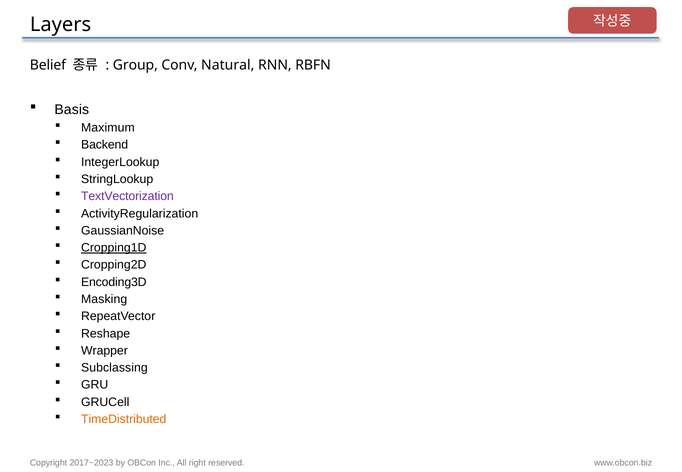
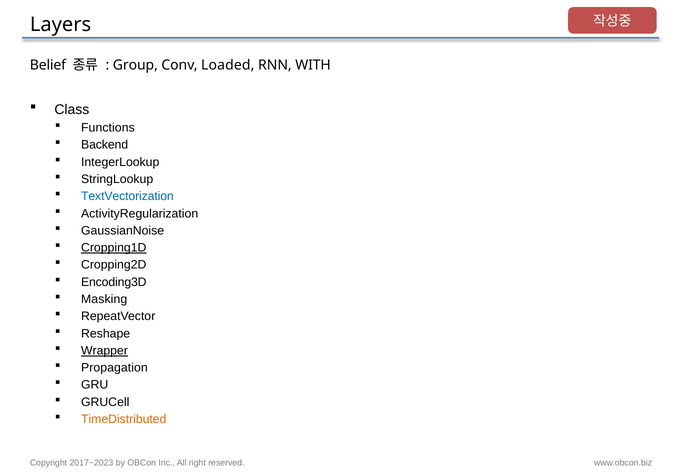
Natural: Natural -> Loaded (228, 65)
RBFN: RBFN -> WITH (313, 65)
Basis: Basis -> Class (72, 110)
Maximum: Maximum -> Functions (108, 128)
TextVectorization colour: purple -> blue (127, 196)
Wrapper underline: none -> present (104, 351)
Subclassing: Subclassing -> Propagation (114, 368)
